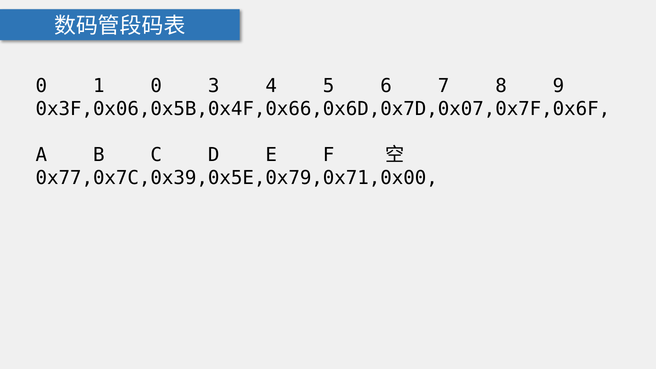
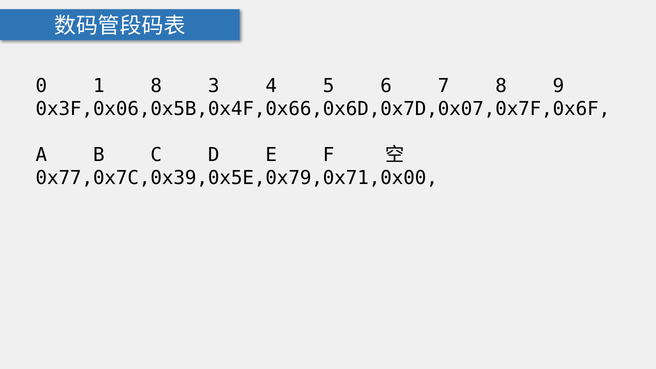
1 0: 0 -> 8 (156, 86)
